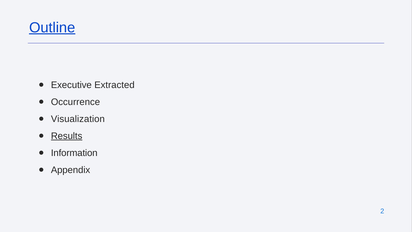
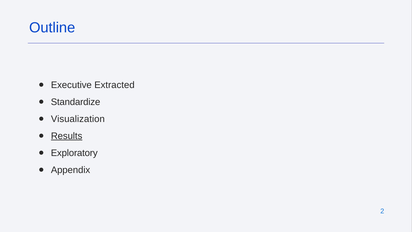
Outline underline: present -> none (52, 28)
Occurrence: Occurrence -> Standardize (76, 102)
Information: Information -> Exploratory (74, 153)
